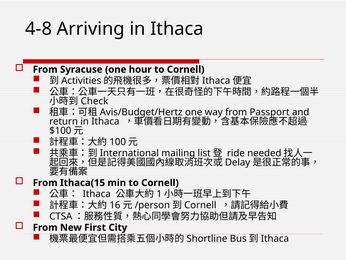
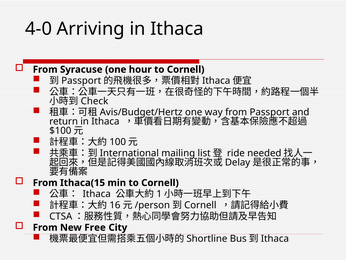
4-8: 4-8 -> 4-0 (39, 29)
Activities: Activities -> Passport (81, 81)
First: First -> Free (95, 227)
